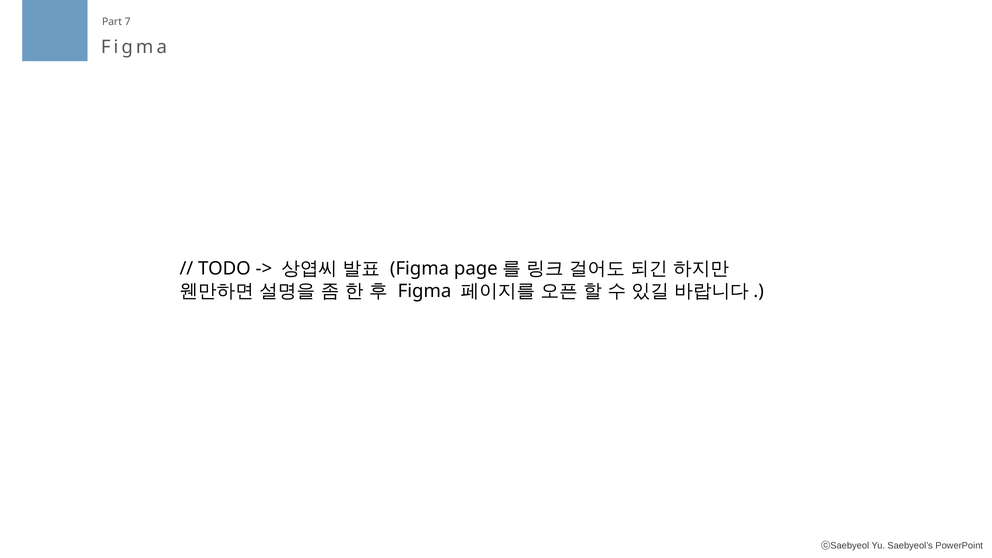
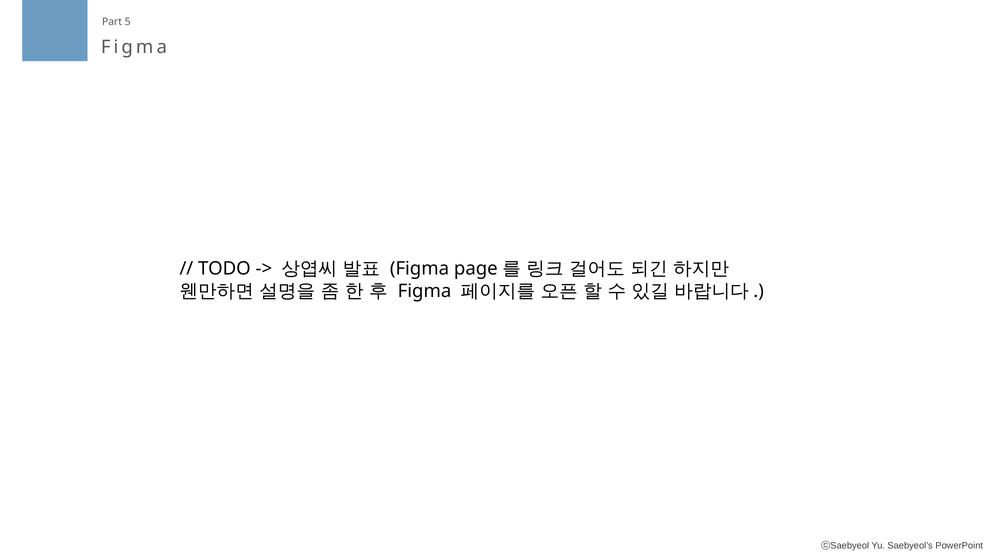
7: 7 -> 5 (128, 22)
